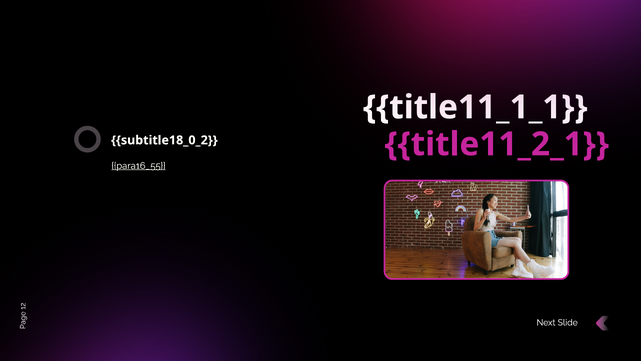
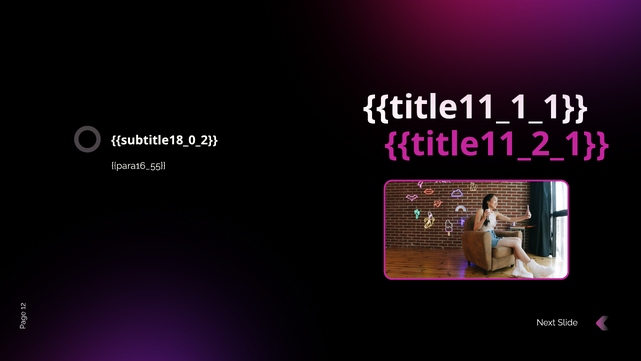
para16_55 underline: present -> none (138, 166)
